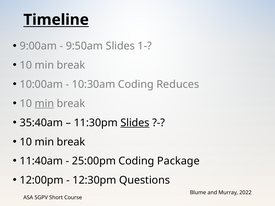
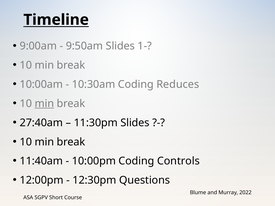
35:40am: 35:40am -> 27:40am (41, 123)
Slides underline: present -> none (135, 123)
25:00pm: 25:00pm -> 10:00pm (94, 161)
Package: Package -> Controls (178, 161)
